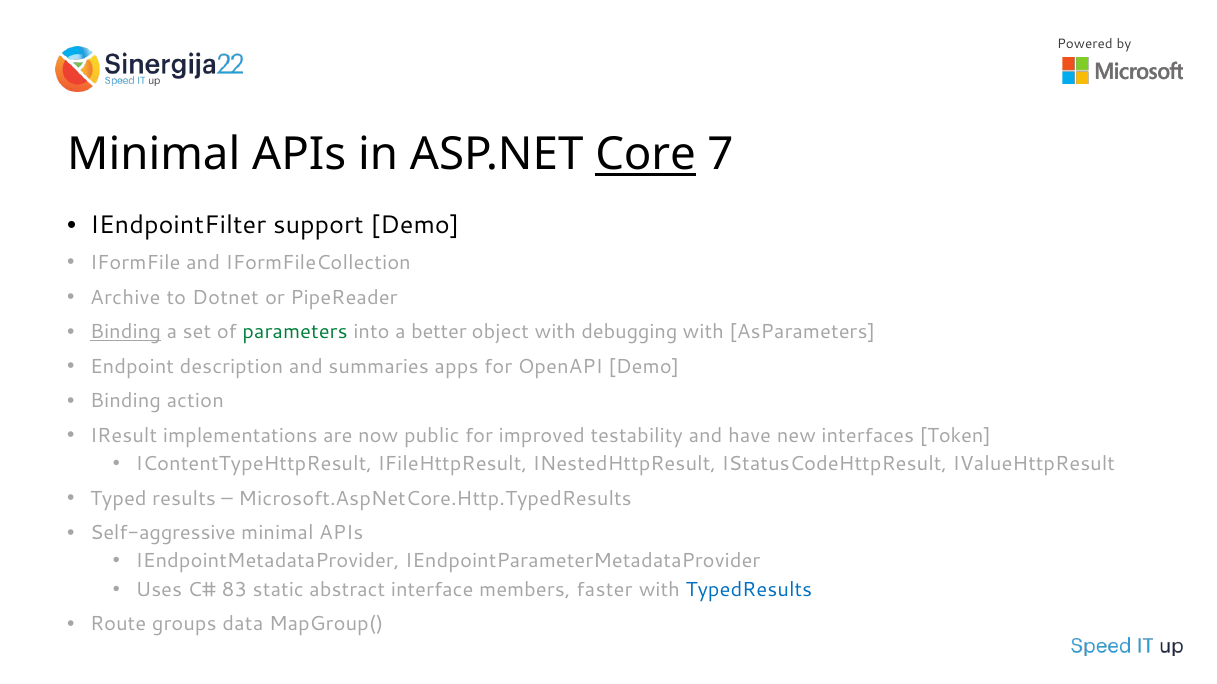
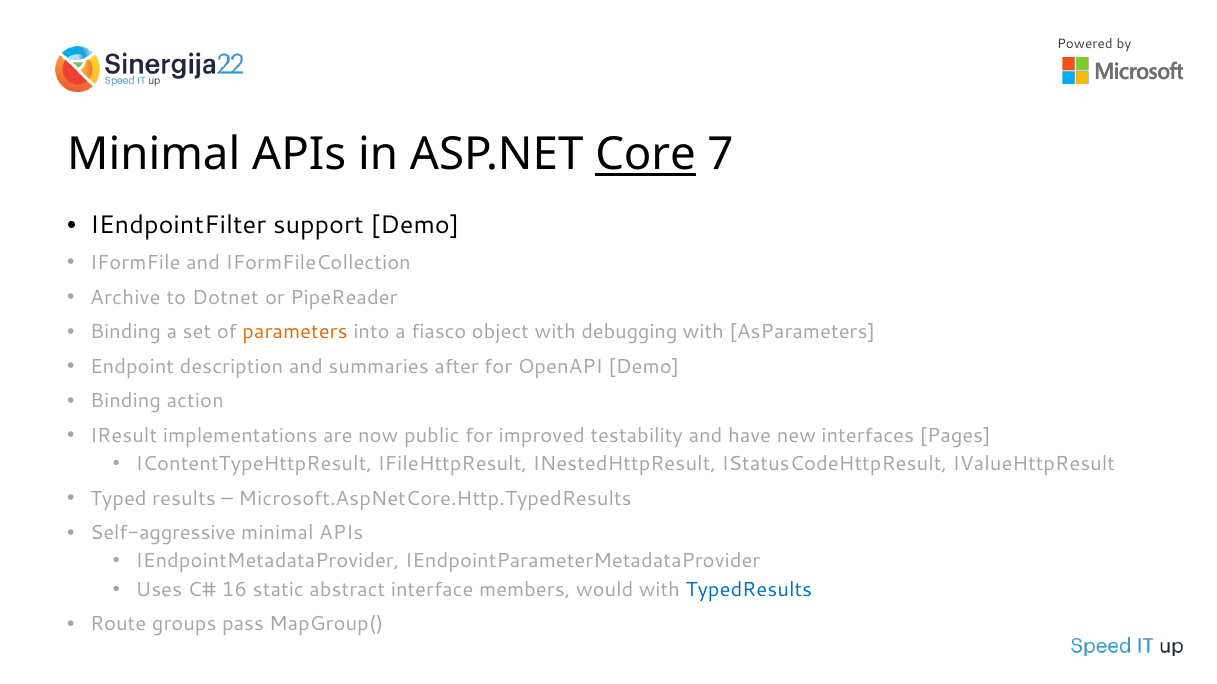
Binding underline: present -> none (126, 332)
parameters colour: green -> orange (295, 332)
better: better -> fiasco (439, 332)
apps: apps -> after (457, 367)
Token: Token -> Pages (955, 436)
83: 83 -> 16 (234, 590)
faster: faster -> would (605, 590)
data: data -> pass (243, 625)
